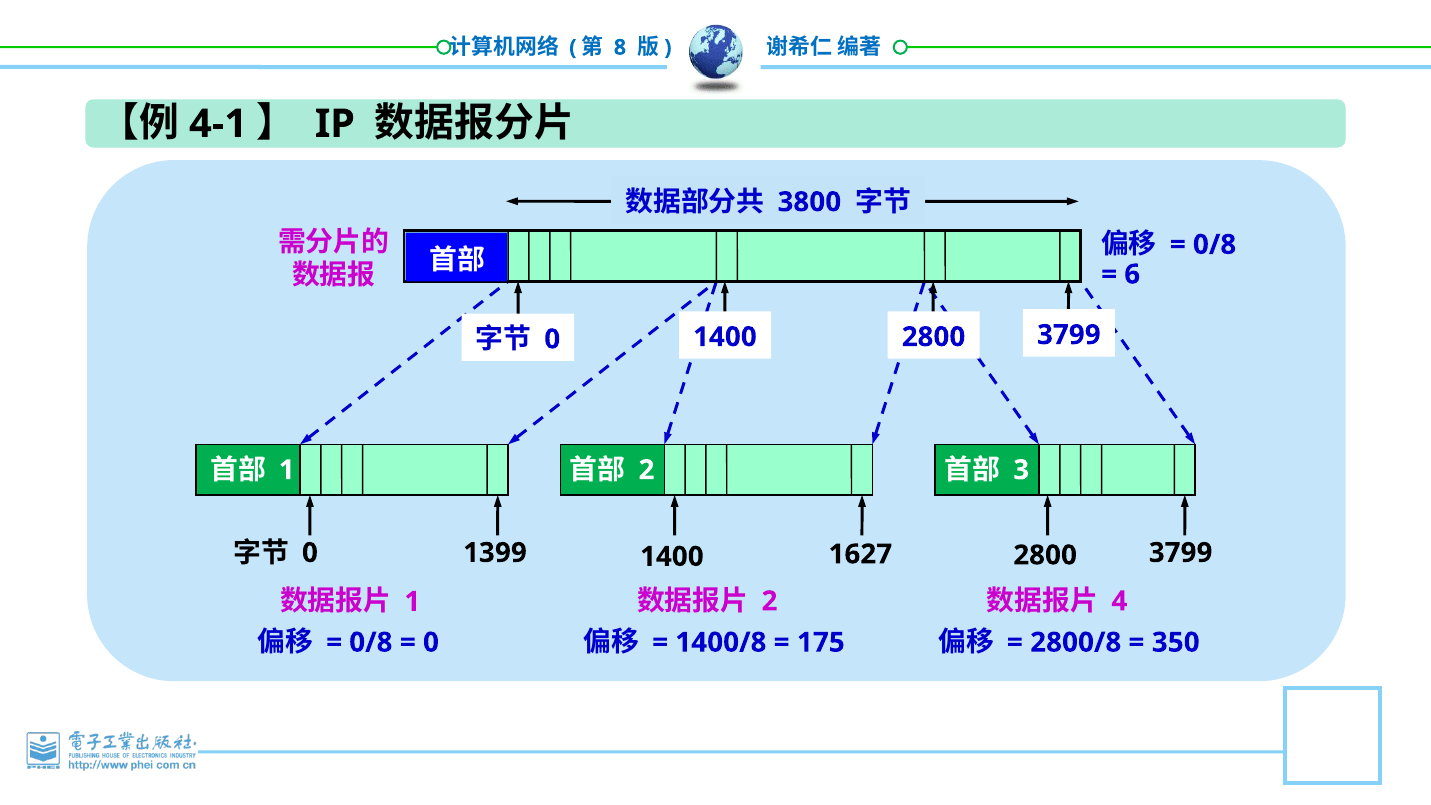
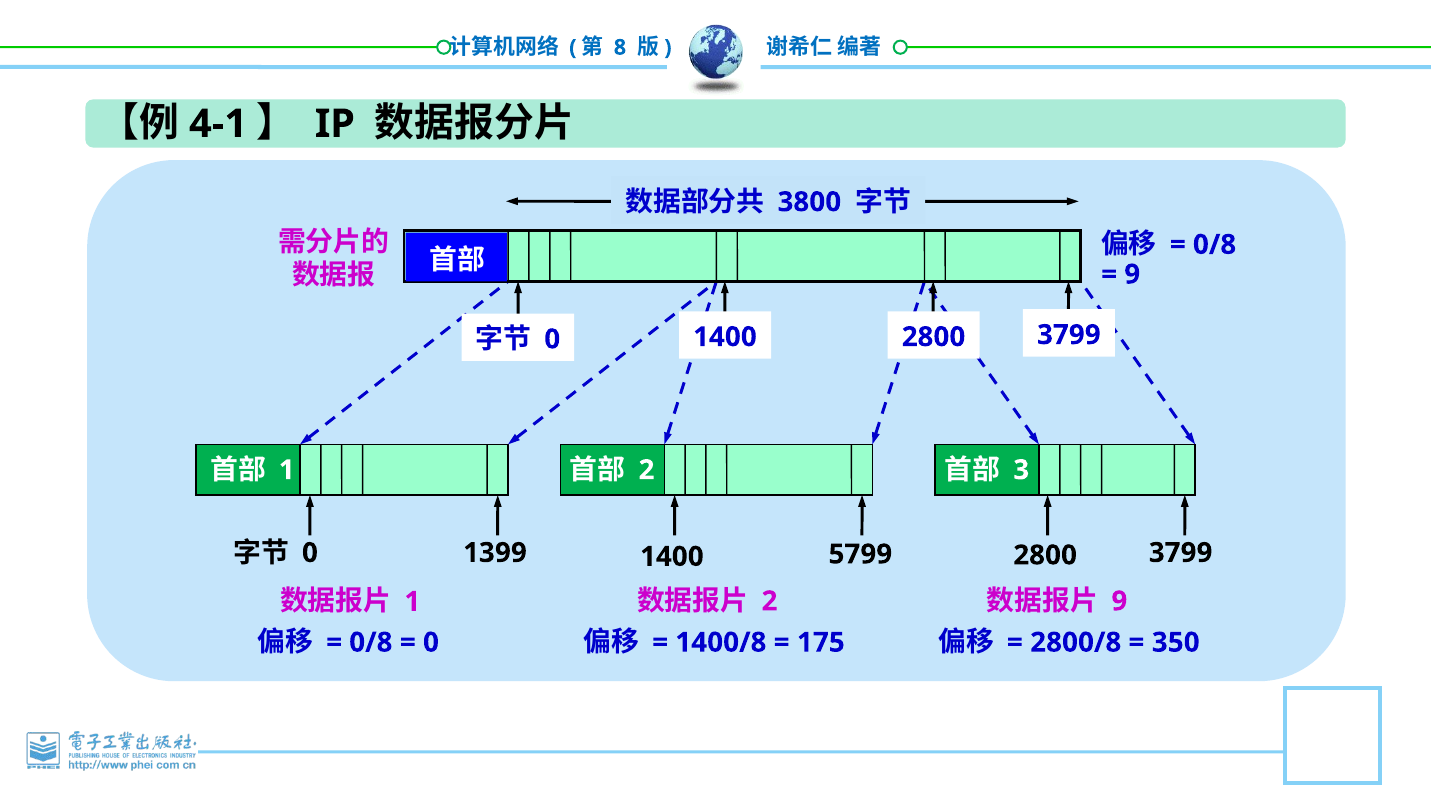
6: 6 -> 9 (1132, 274)
1627: 1627 -> 5799 (860, 554)
4: 4 -> 9 (1119, 601)
